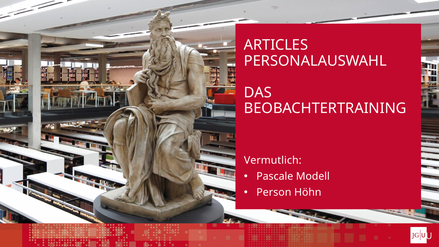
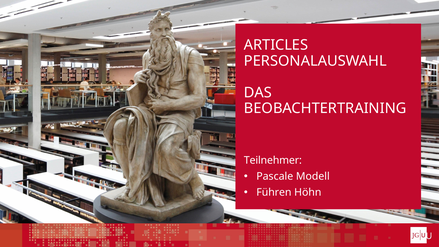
Vermutlich: Vermutlich -> Teilnehmer (273, 160)
Person: Person -> Führen (274, 192)
